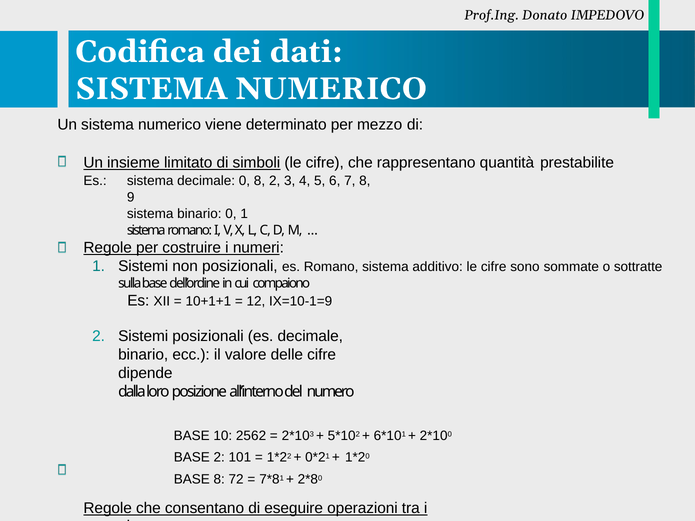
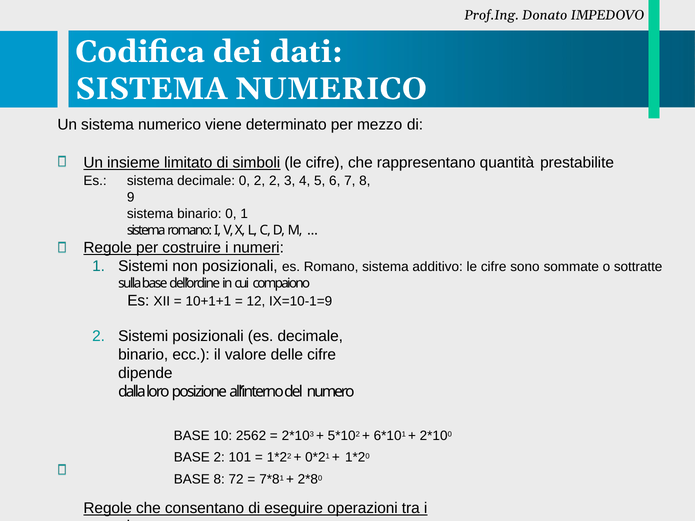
0 8: 8 -> 2 (260, 181)
